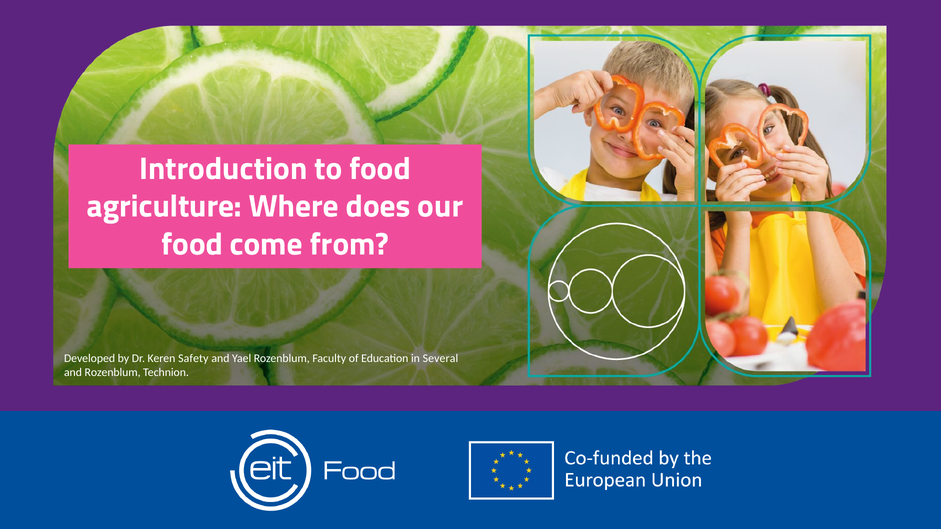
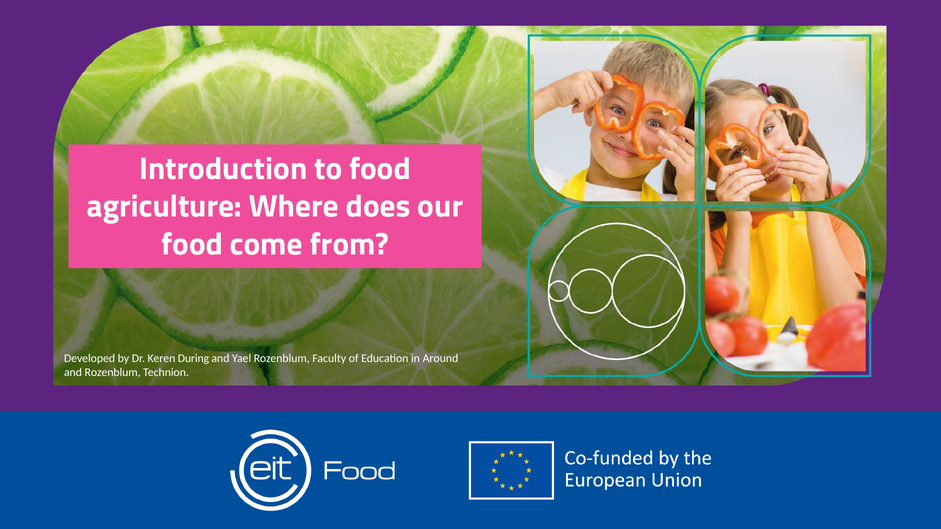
Safety: Safety -> During (193, 358)
Several: Several -> Around (441, 358)
